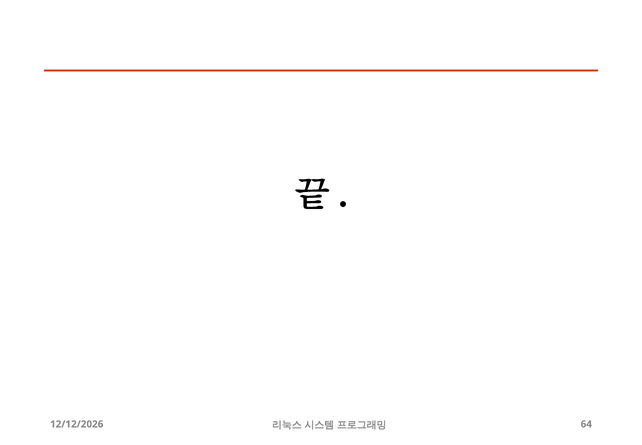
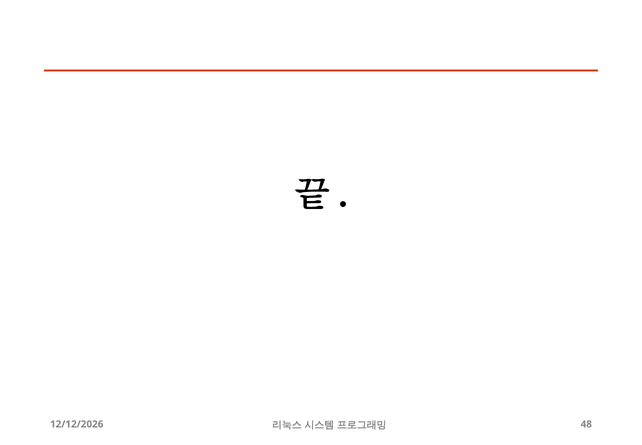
64: 64 -> 48 (586, 424)
